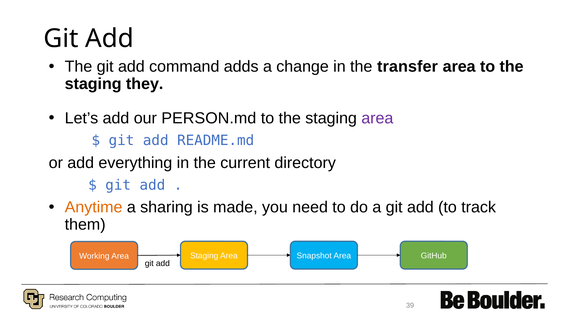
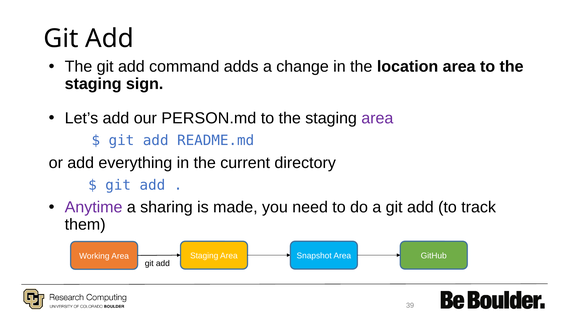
transfer: transfer -> location (408, 67)
they: they -> sign (145, 84)
Anytime colour: orange -> purple (94, 207)
